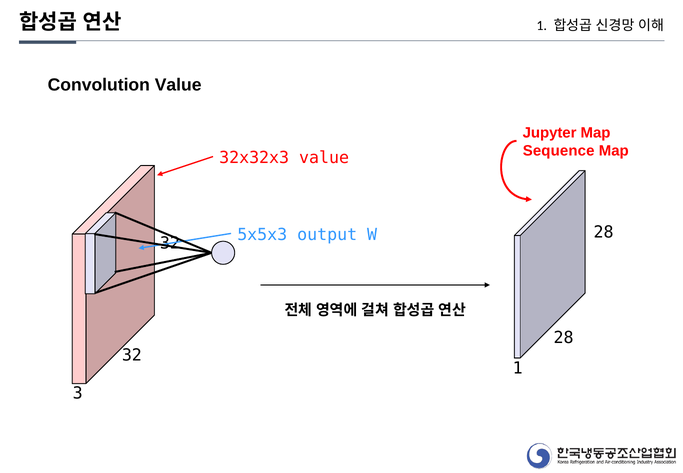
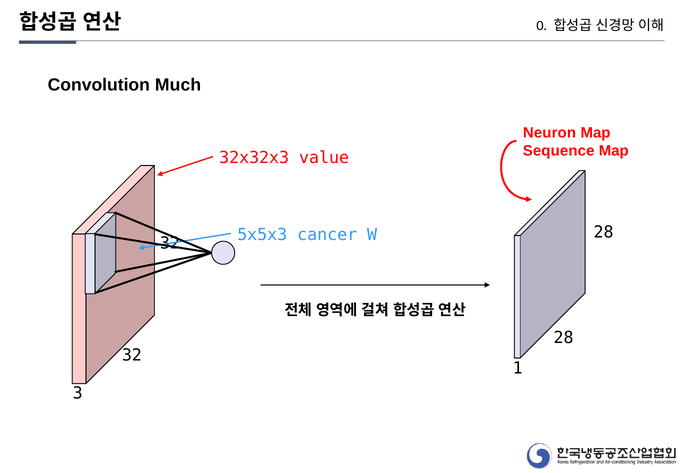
1: 1 -> 0 (542, 26)
Convolution Value: Value -> Much (178, 85)
Jupyter: Jupyter -> Neuron (549, 133)
output: output -> cancer (327, 235)
